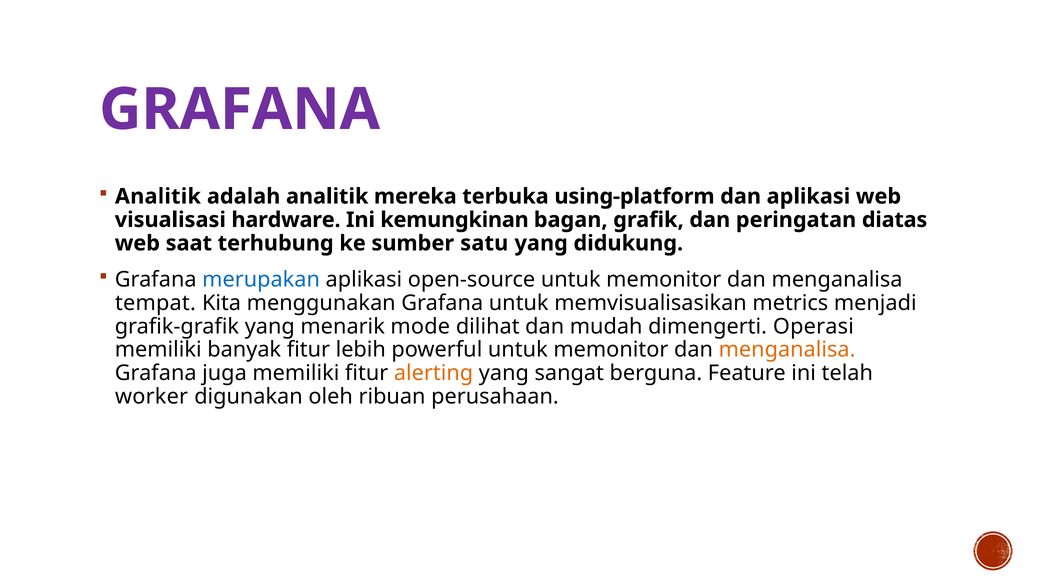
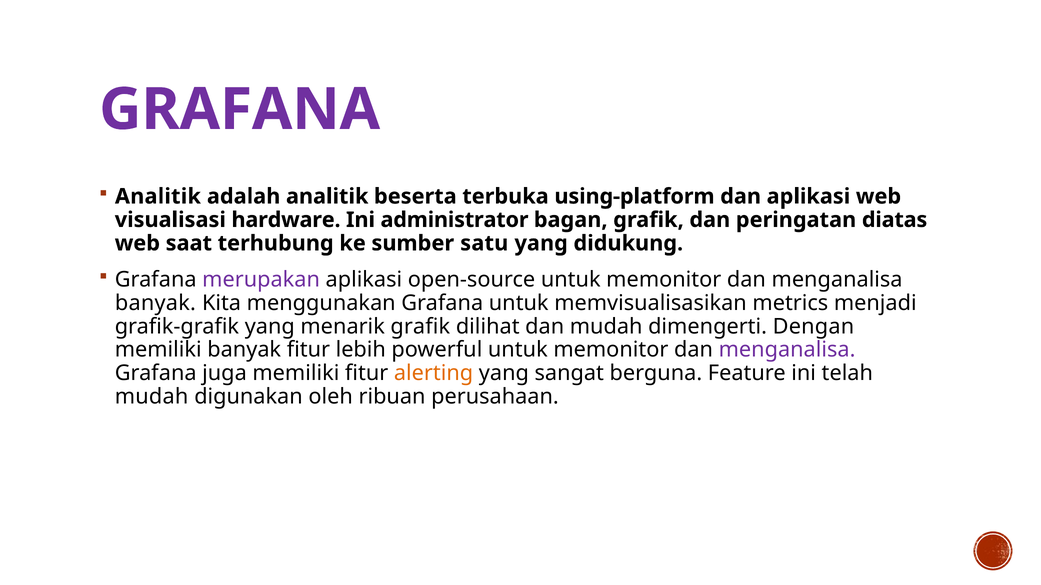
mereka: mereka -> beserta (415, 197)
kemungkinan: kemungkinan -> administrator (454, 220)
merupakan colour: blue -> purple (261, 280)
tempat: tempat -> banyak (155, 303)
menarik mode: mode -> grafik (420, 327)
Operasi: Operasi -> Dengan (813, 327)
menganalisa colour: orange -> purple (787, 350)
worker: worker -> mudah (152, 397)
